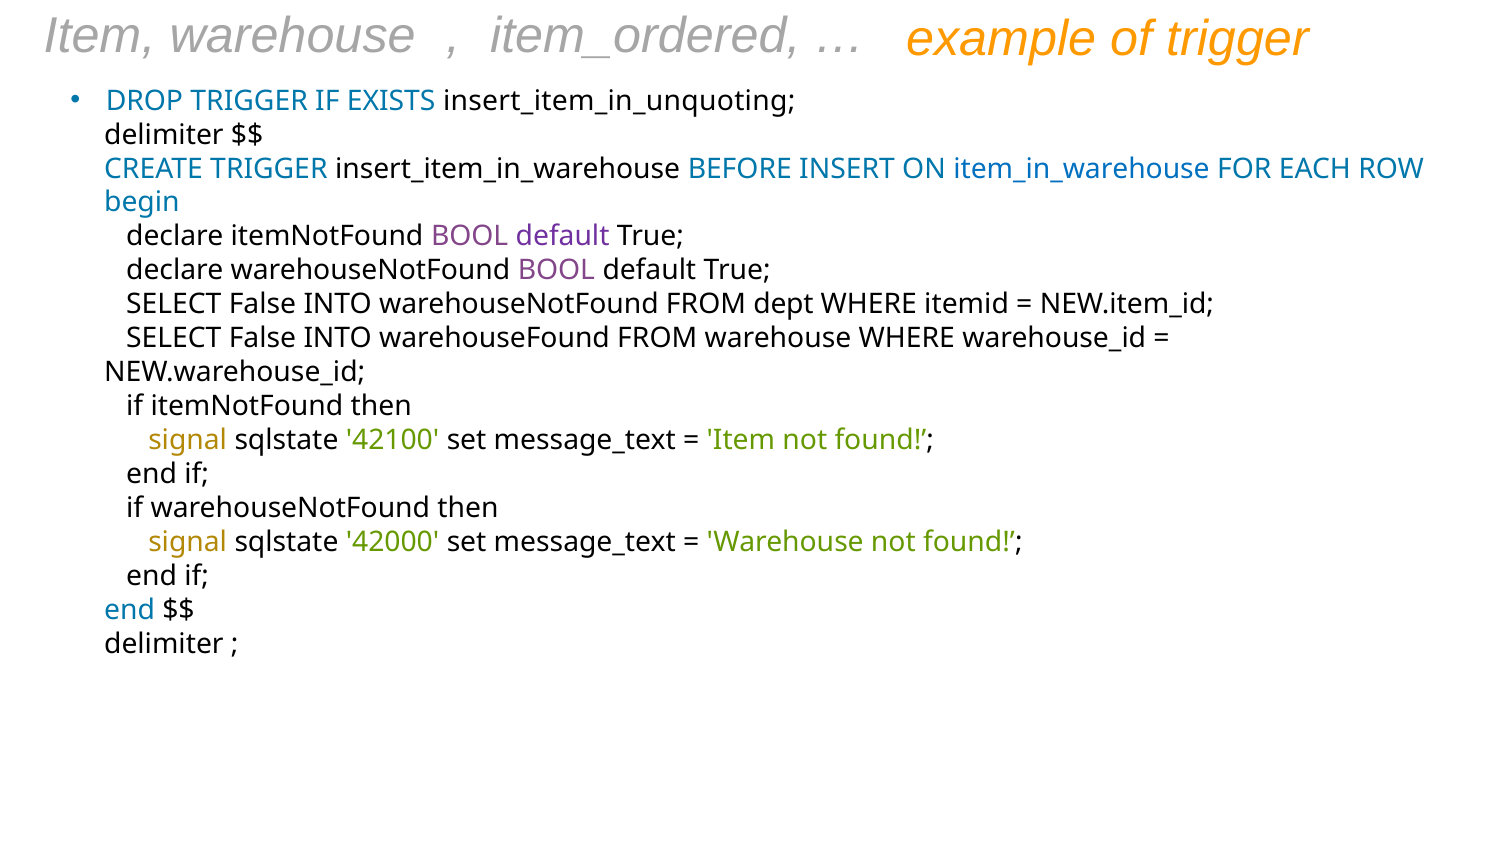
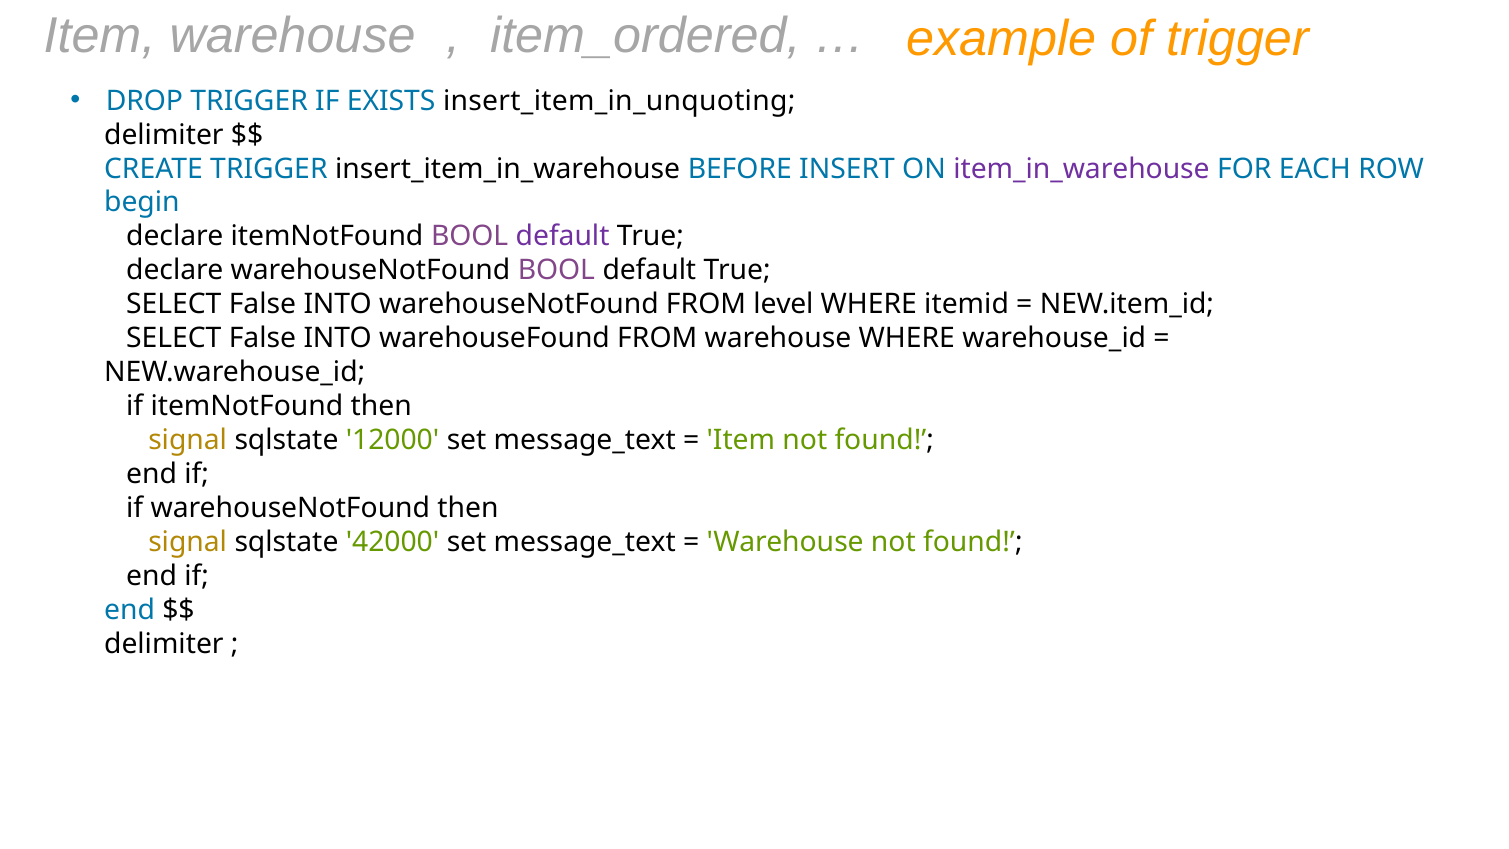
item_in_warehouse colour: blue -> purple (1082, 169)
dept: dept -> level (783, 304)
42100: 42100 -> 12000 (393, 440)
